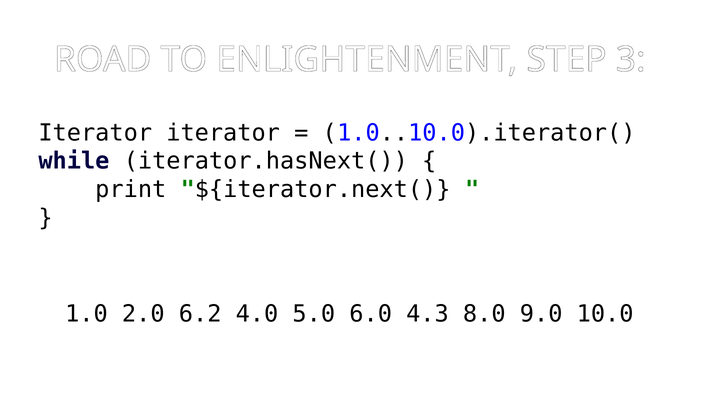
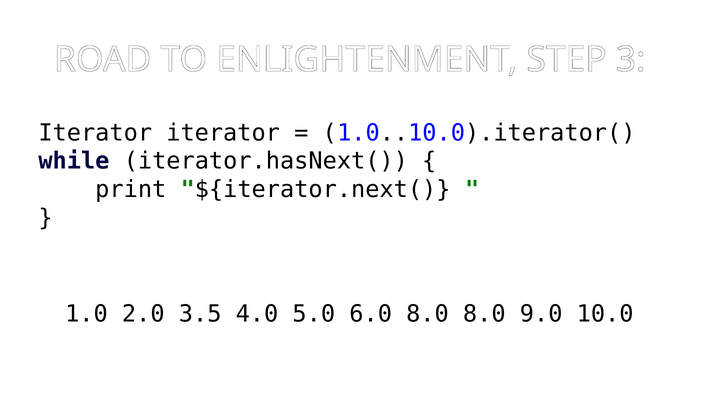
6.2: 6.2 -> 3.5 (200, 314)
6.0 4.3: 4.3 -> 8.0 (427, 314)
